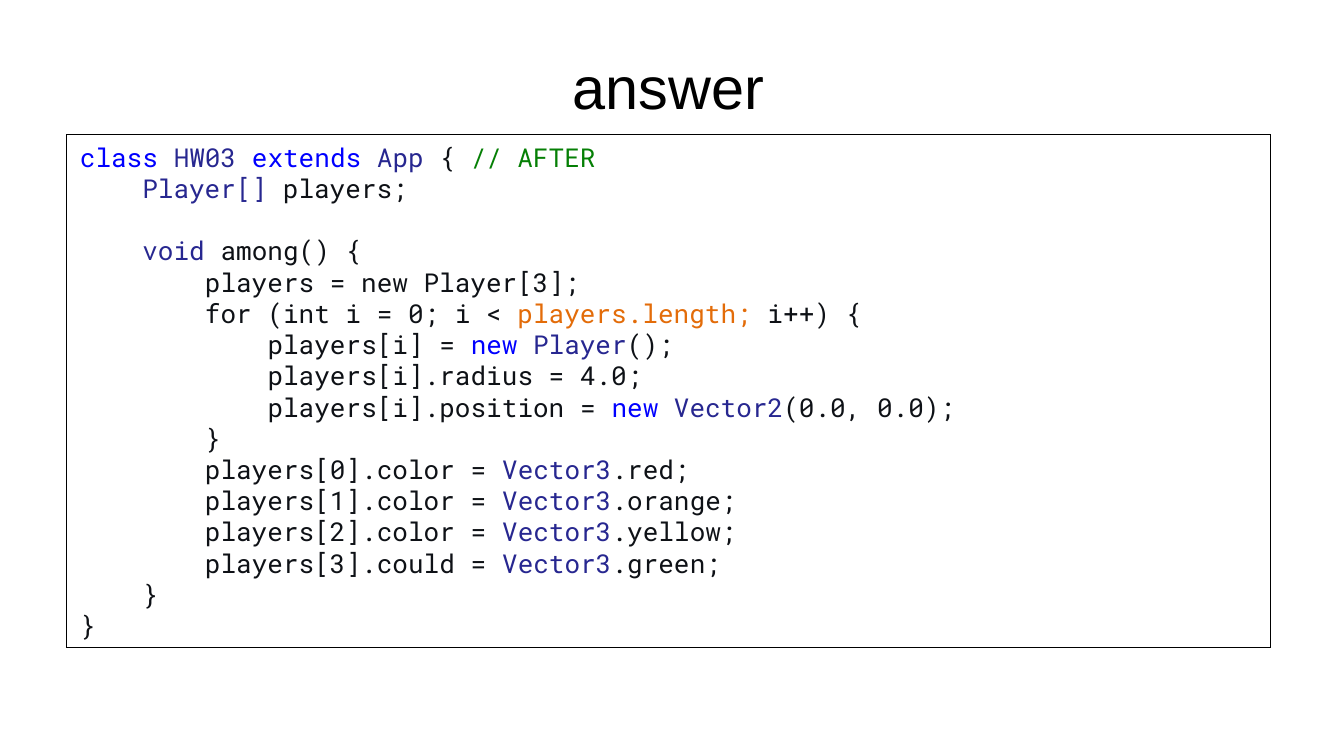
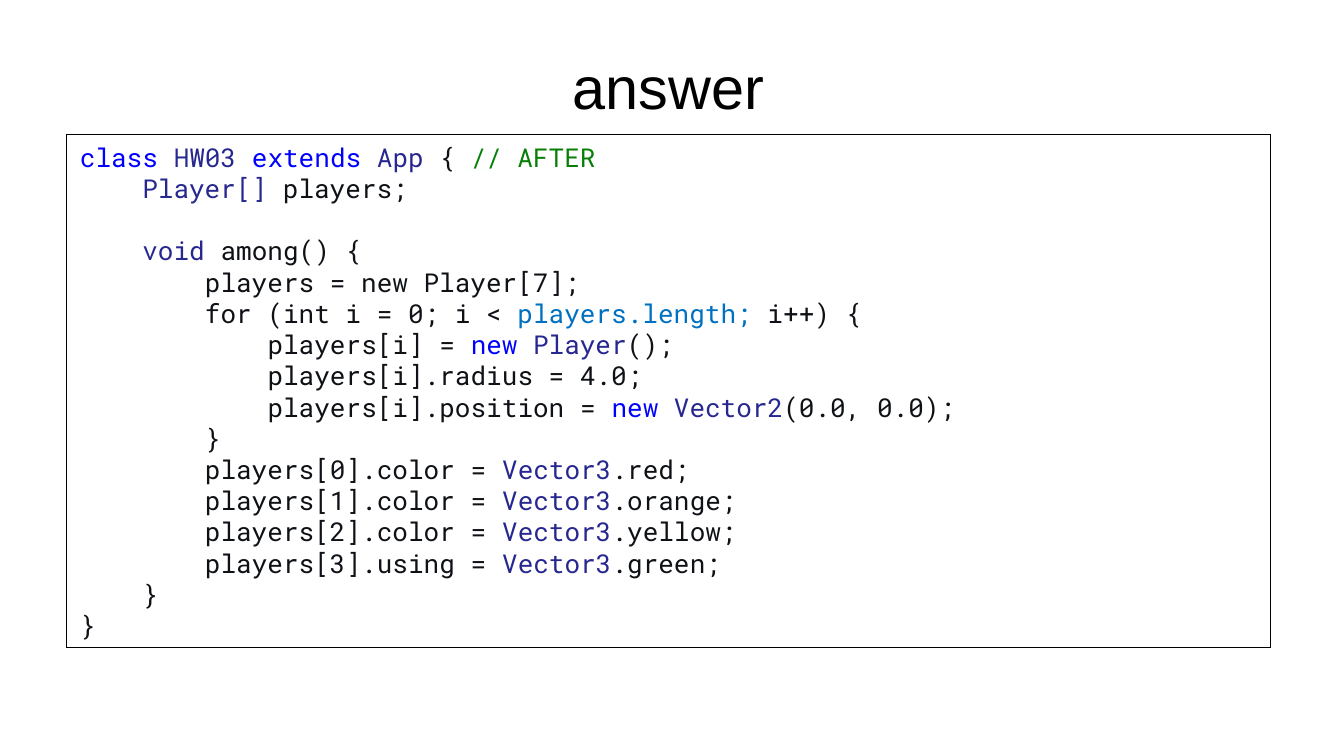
Player[3: Player[3 -> Player[7 (502, 284)
players.length colour: orange -> blue (635, 315)
players[3].could: players[3].could -> players[3].using (330, 565)
